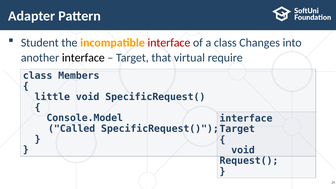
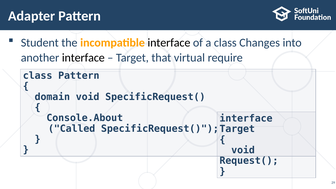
interface colour: red -> black (169, 43)
class Members: Members -> Pattern (79, 76)
little: little -> domain (52, 97)
Console.Model: Console.Model -> Console.About (85, 118)
